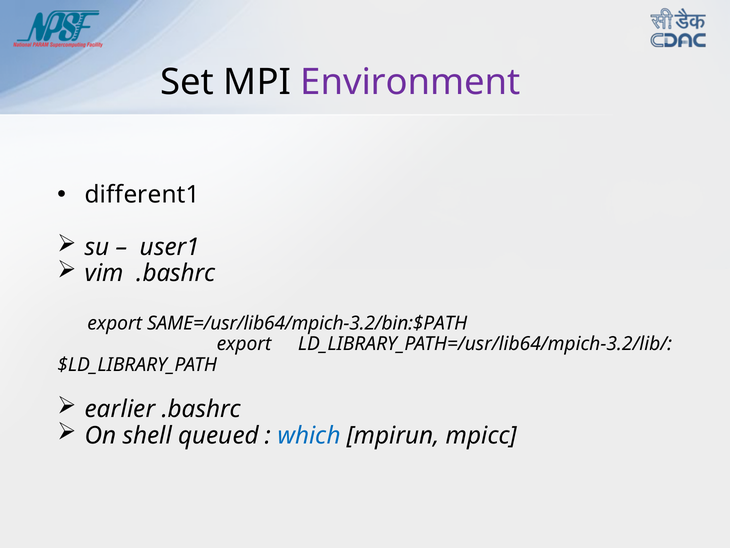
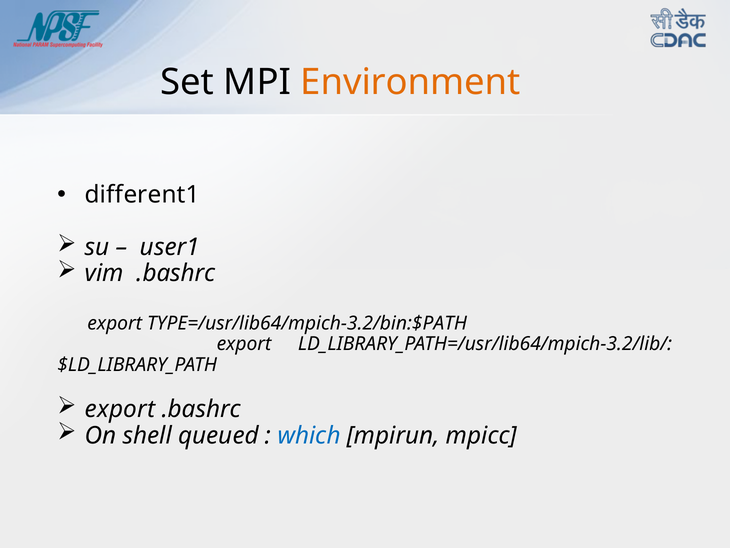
Environment colour: purple -> orange (411, 82)
SAME=/usr/lib64/mpich-3.2/bin:$PATH: SAME=/usr/lib64/mpich-3.2/bin:$PATH -> TYPE=/usr/lib64/mpich-3.2/bin:$PATH (307, 323)
earlier: earlier -> export (120, 409)
